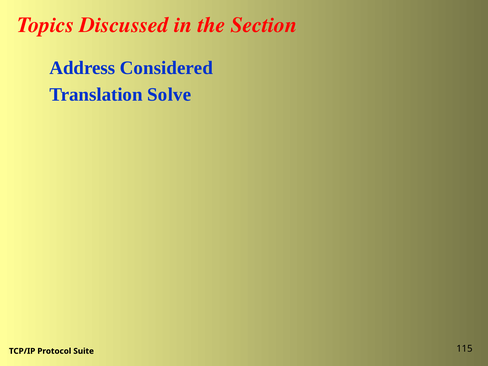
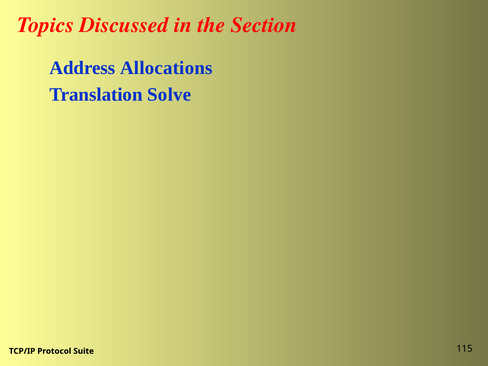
Considered: Considered -> Allocations (166, 68)
